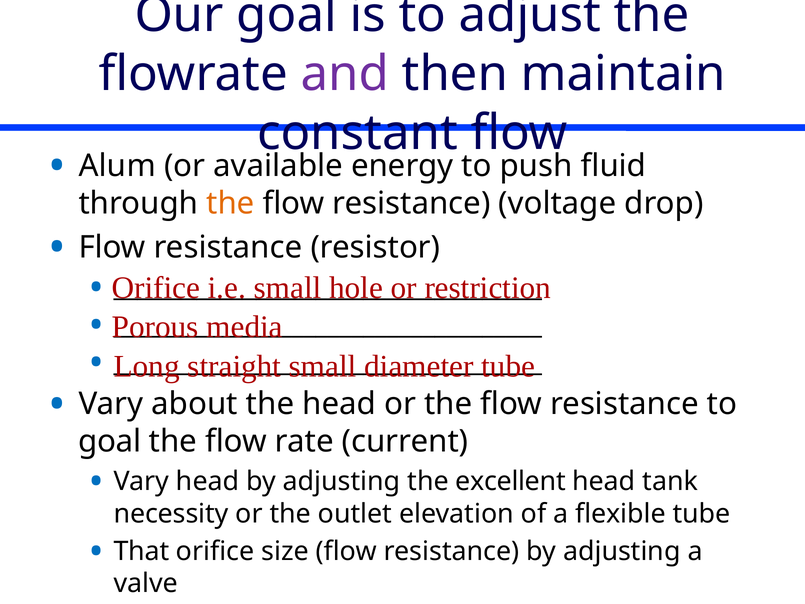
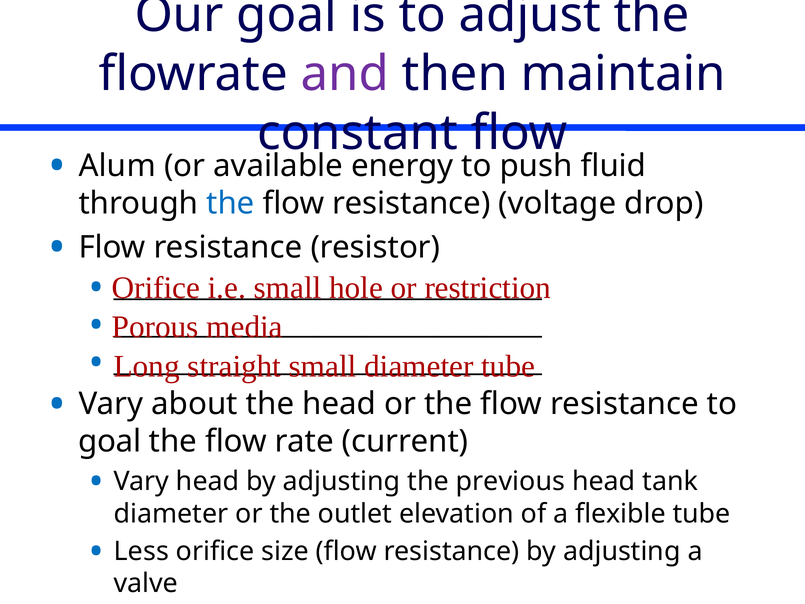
the colour: orange -> blue (230, 203)
excellent: excellent -> previous (510, 481)
necessity: necessity -> diameter (171, 514)
That: That -> Less (141, 551)
